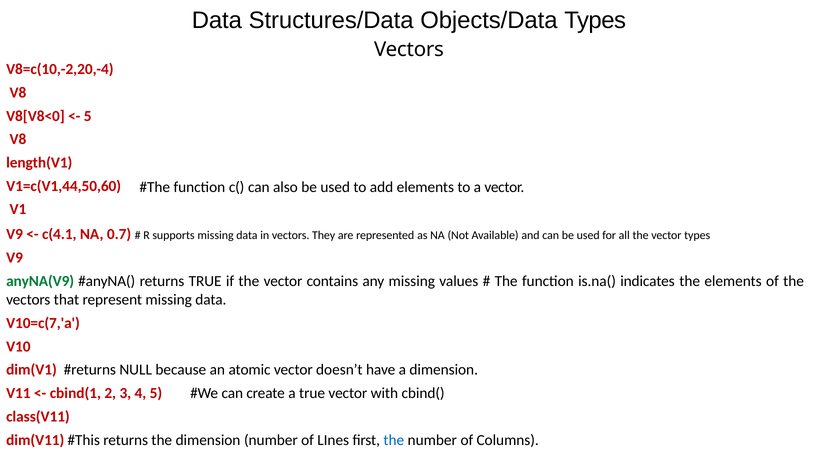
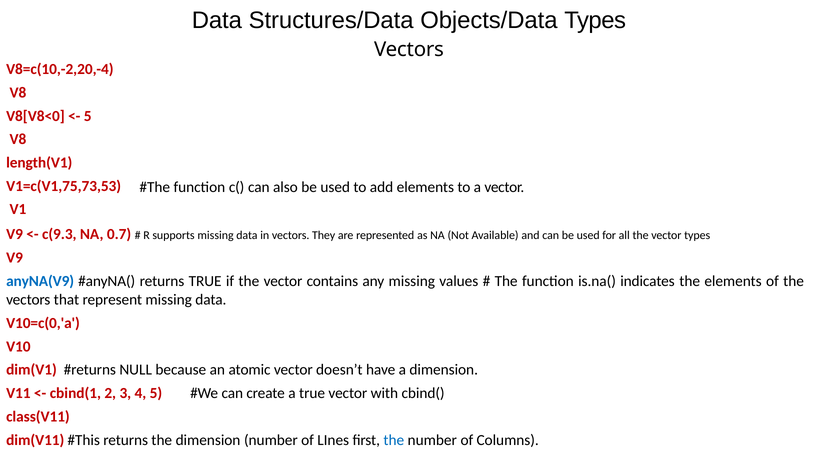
V1=c(V1,44,50,60: V1=c(V1,44,50,60 -> V1=c(V1,75,73,53 (64, 186)
c(4.1: c(4.1 -> c(9.3 (59, 234)
anyNA(V9 colour: green -> blue (40, 281)
V10=c(7,'a: V10=c(7,'a -> V10=c(0,'a (43, 323)
